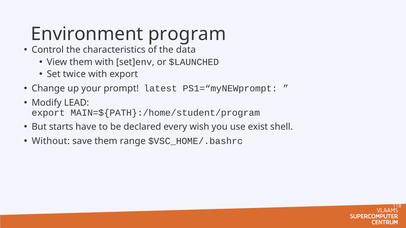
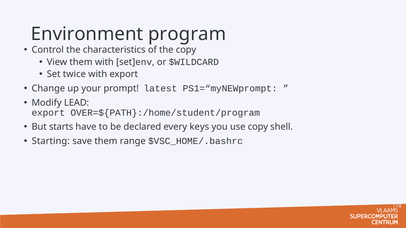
the data: data -> copy (186, 50)
$LAUNCHED: $LAUNCHED -> $WILDCARD (194, 62)
MAIN=${PATH}:/home/student/program: MAIN=${PATH}:/home/student/program -> OVER=${PATH}:/home/student/program (165, 113)
wish: wish -> keys (199, 127)
use exist: exist -> copy (258, 127)
Without: Without -> Starting (51, 141)
